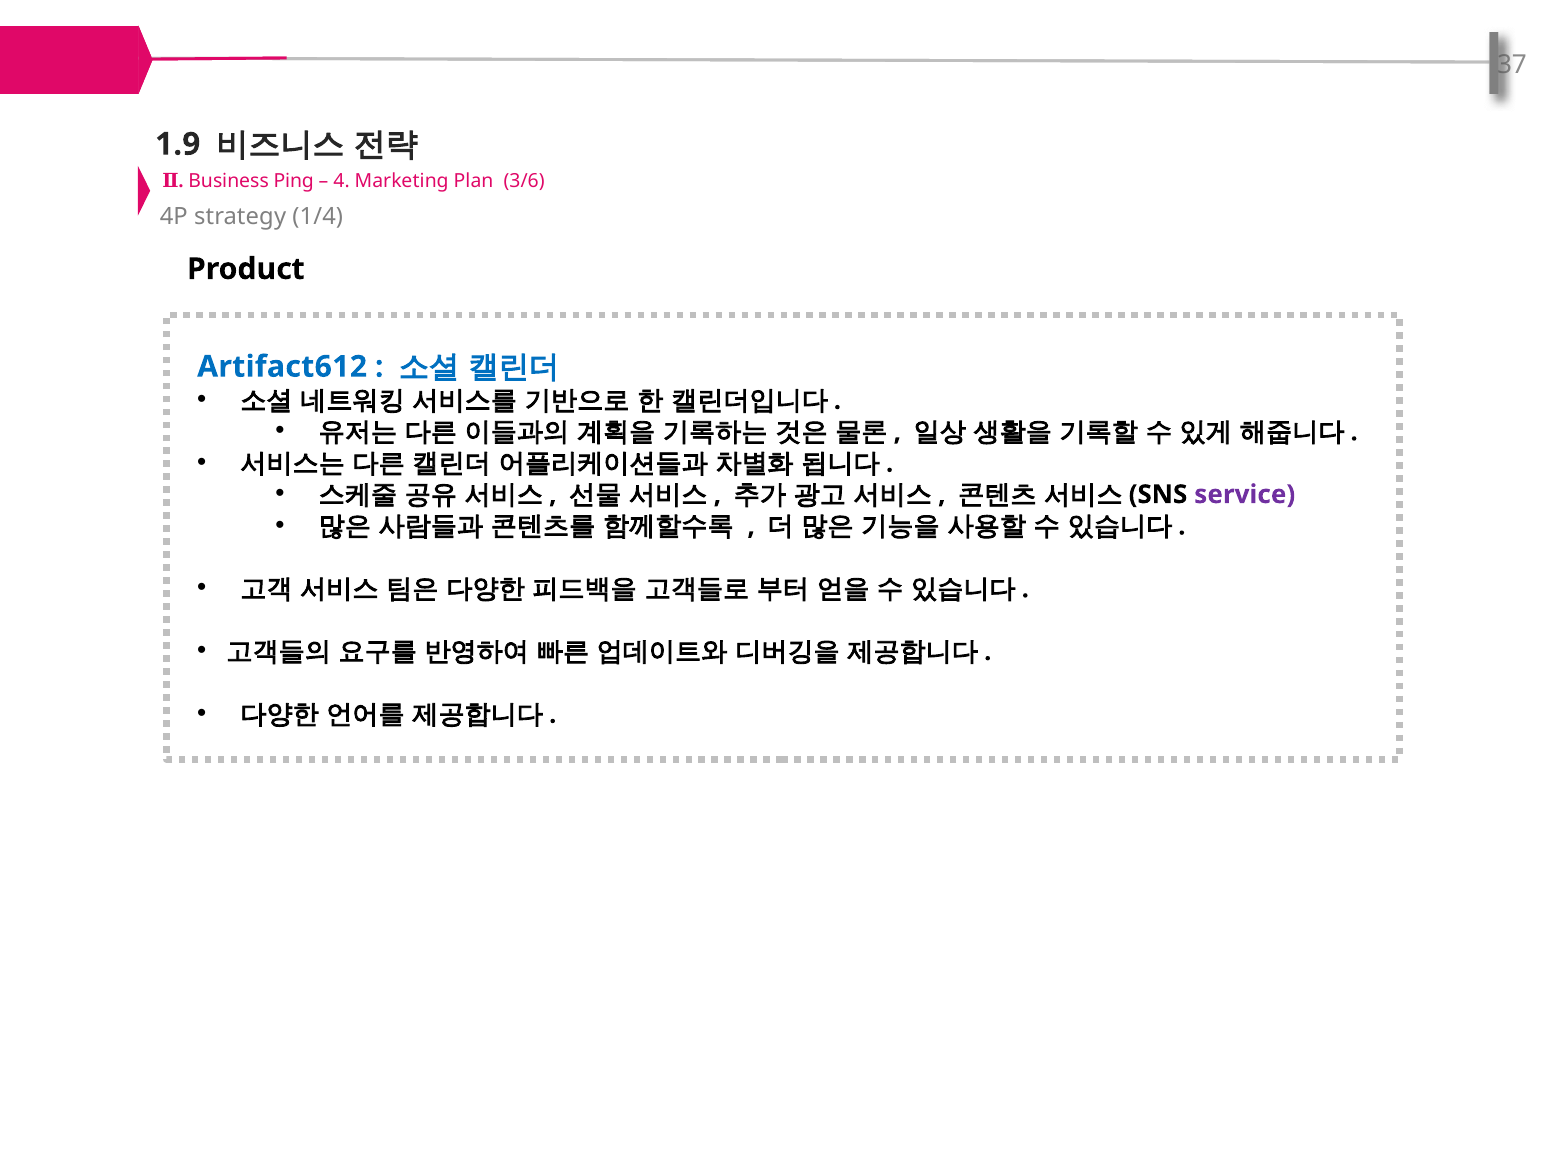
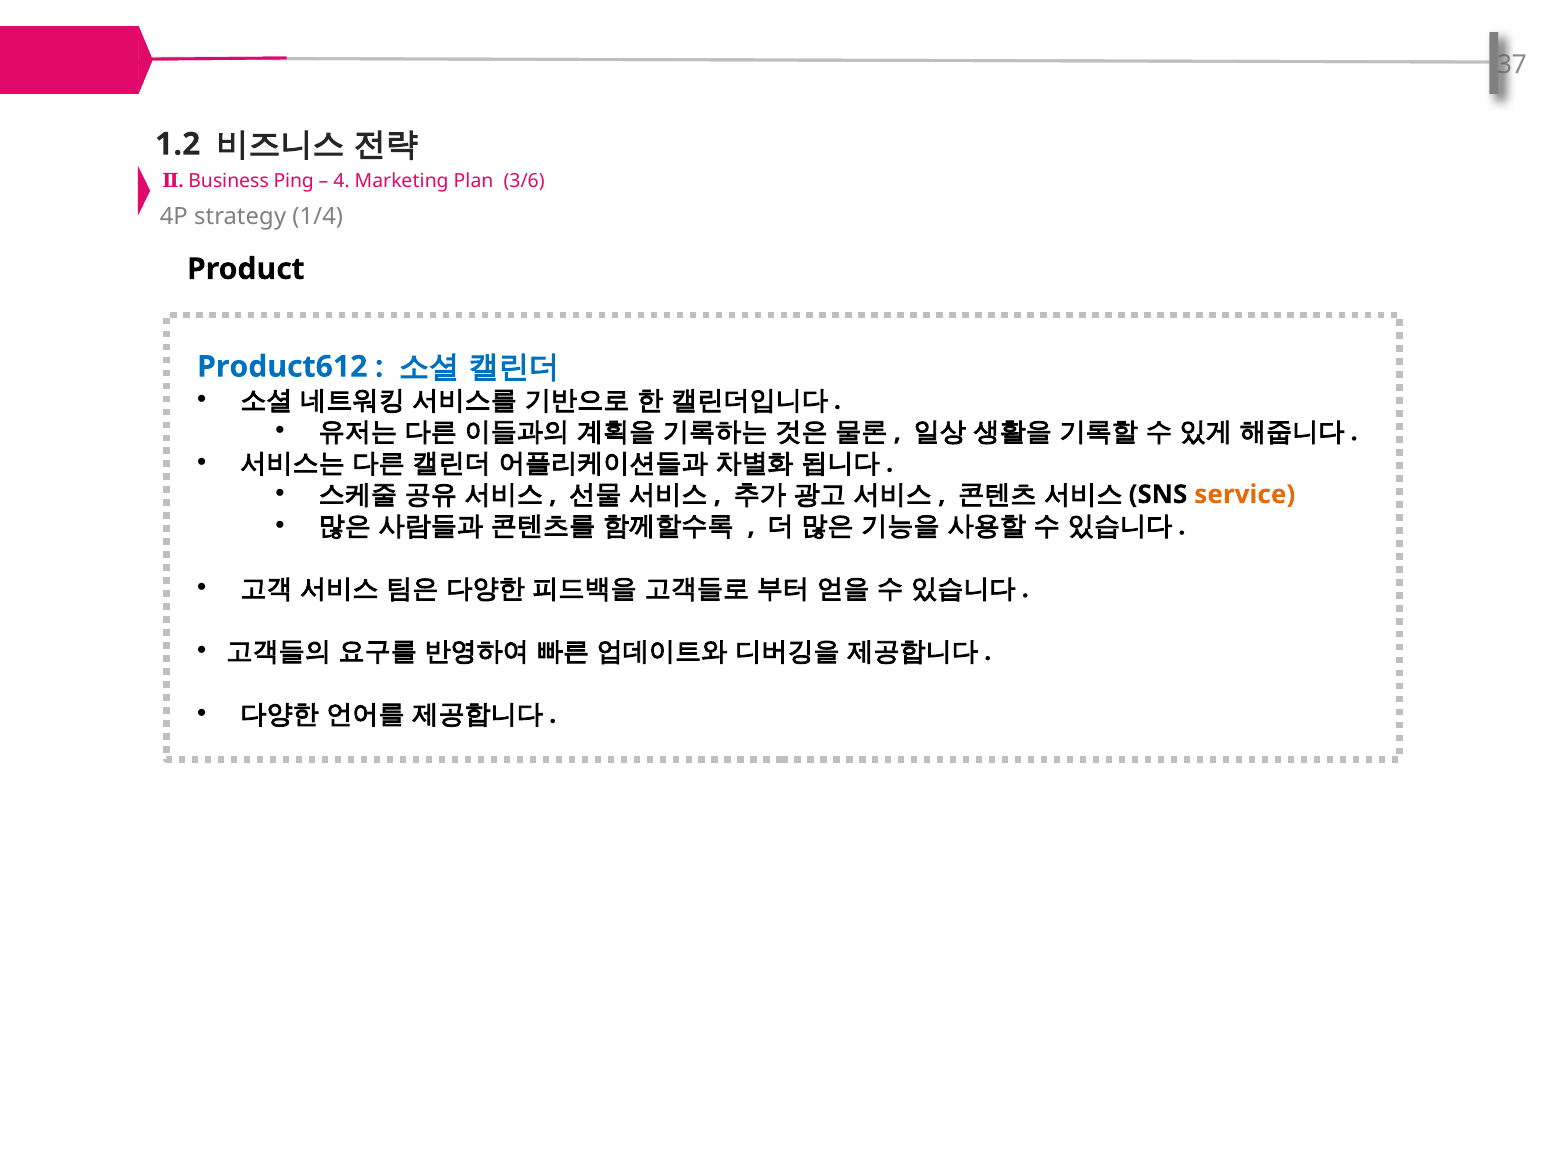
1.9: 1.9 -> 1.2 (178, 144)
Artifact612: Artifact612 -> Product612 (282, 367)
service colour: purple -> orange (1245, 495)
